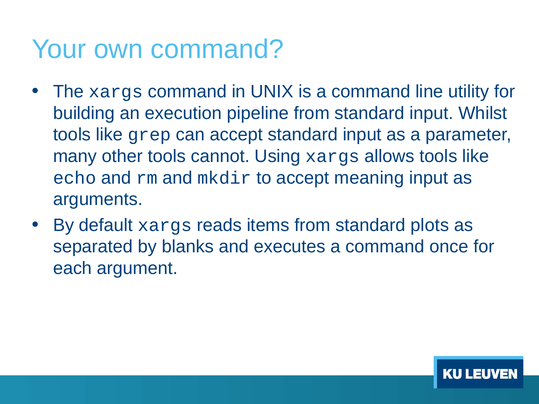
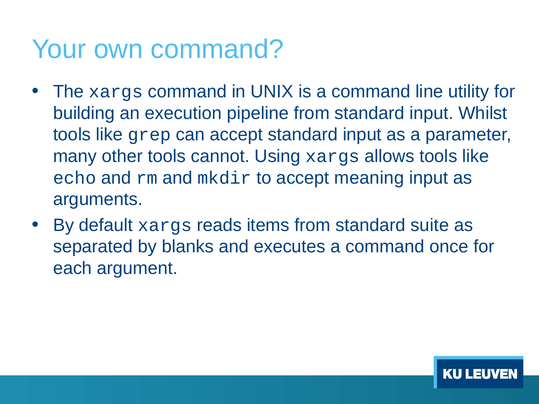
plots: plots -> suite (430, 225)
